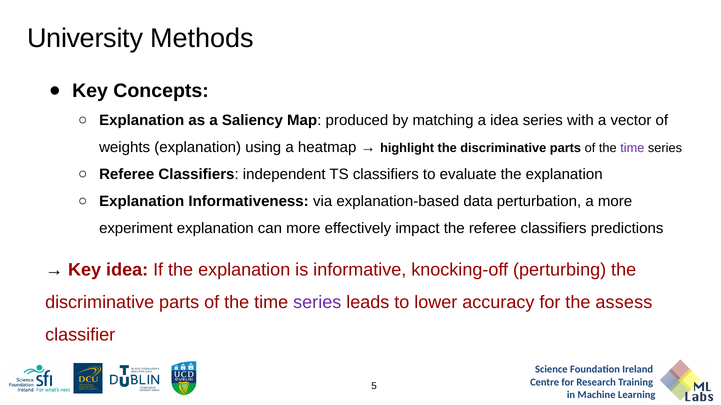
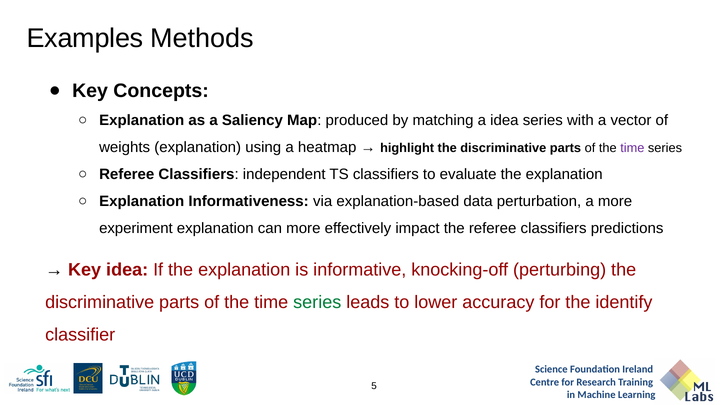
University: University -> Examples (85, 38)
series colour: purple -> green (317, 303)
assess: assess -> identify (624, 303)
